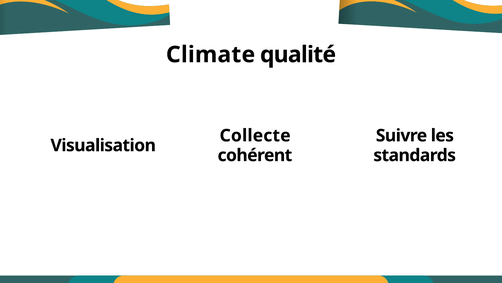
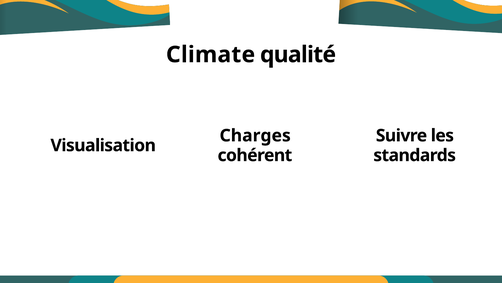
Collecte: Collecte -> Charges (255, 135)
